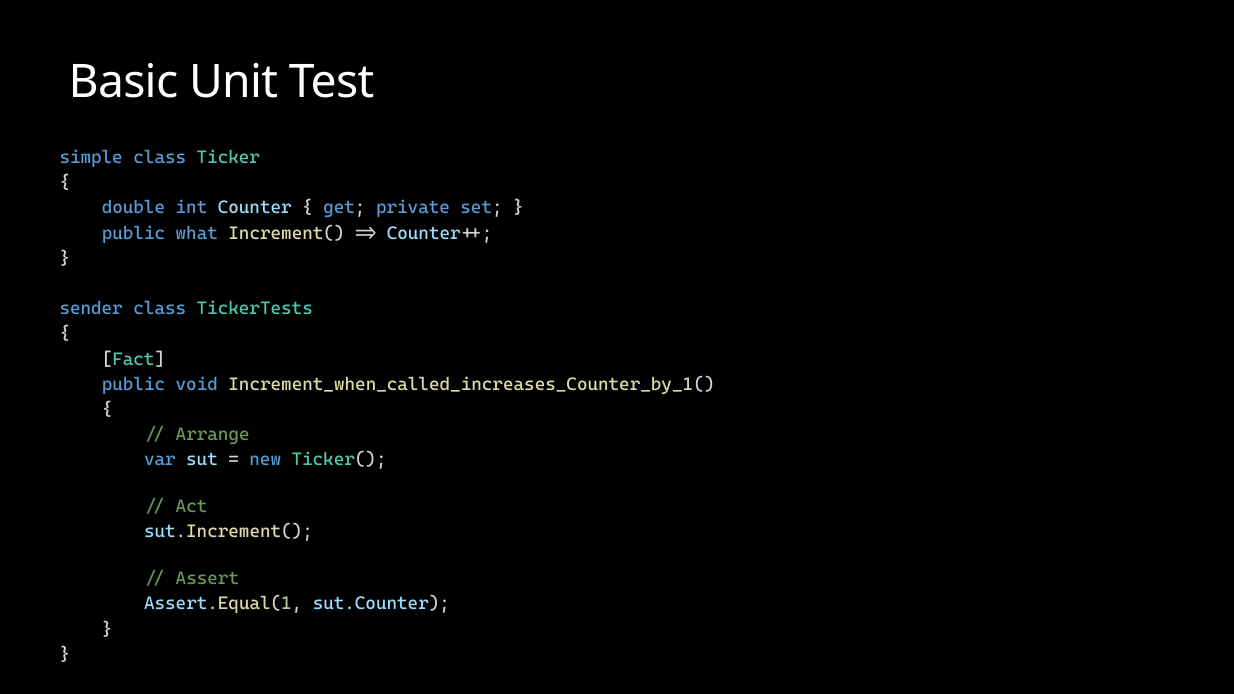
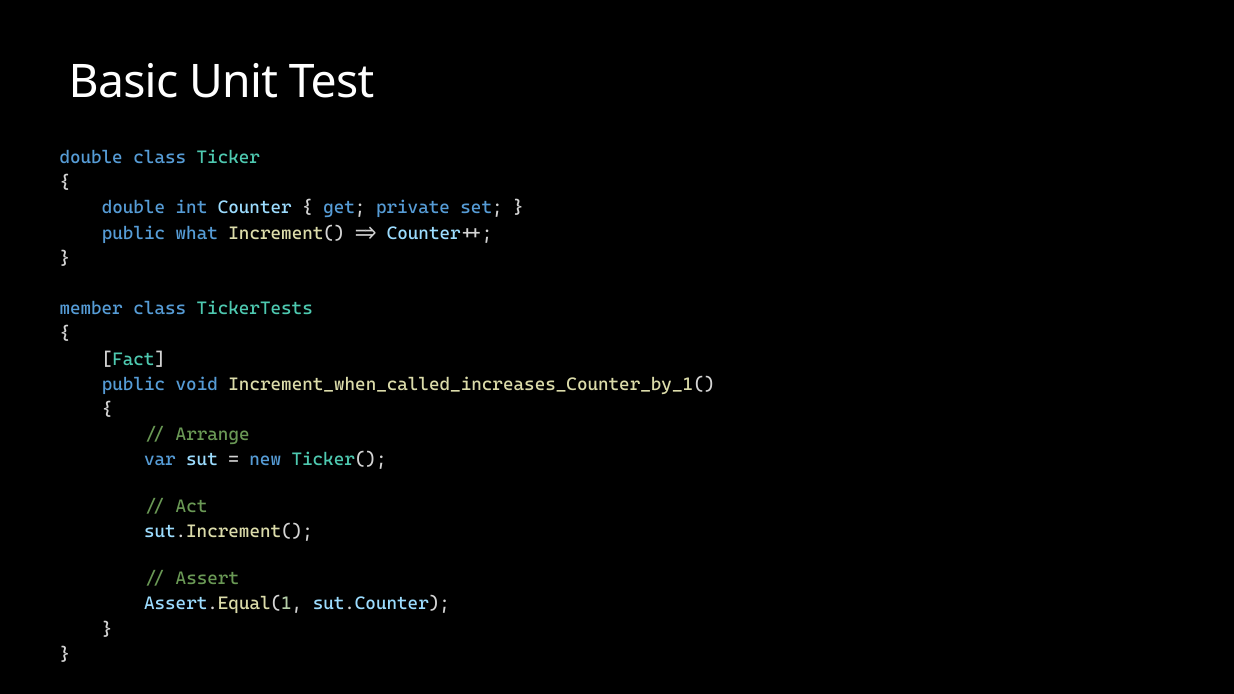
simple: simple -> double (91, 157)
sender: sender -> member (91, 309)
